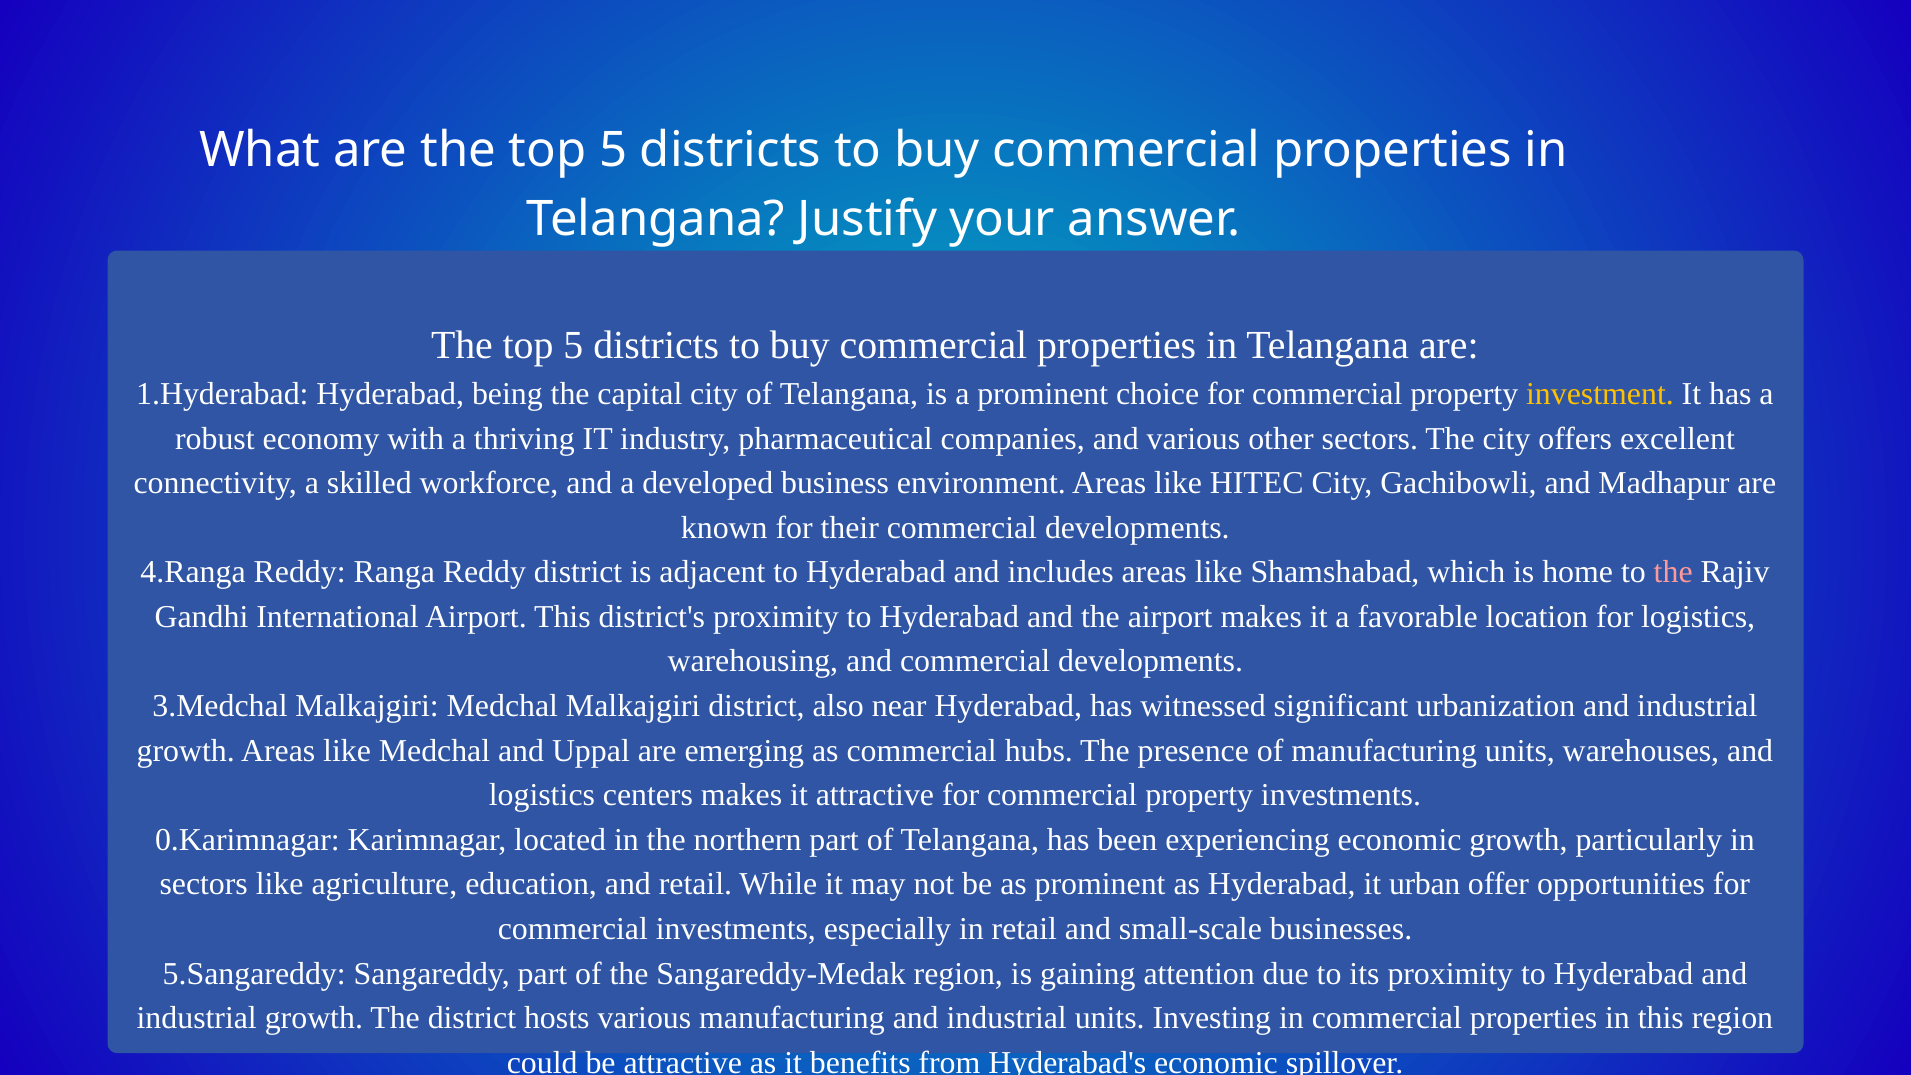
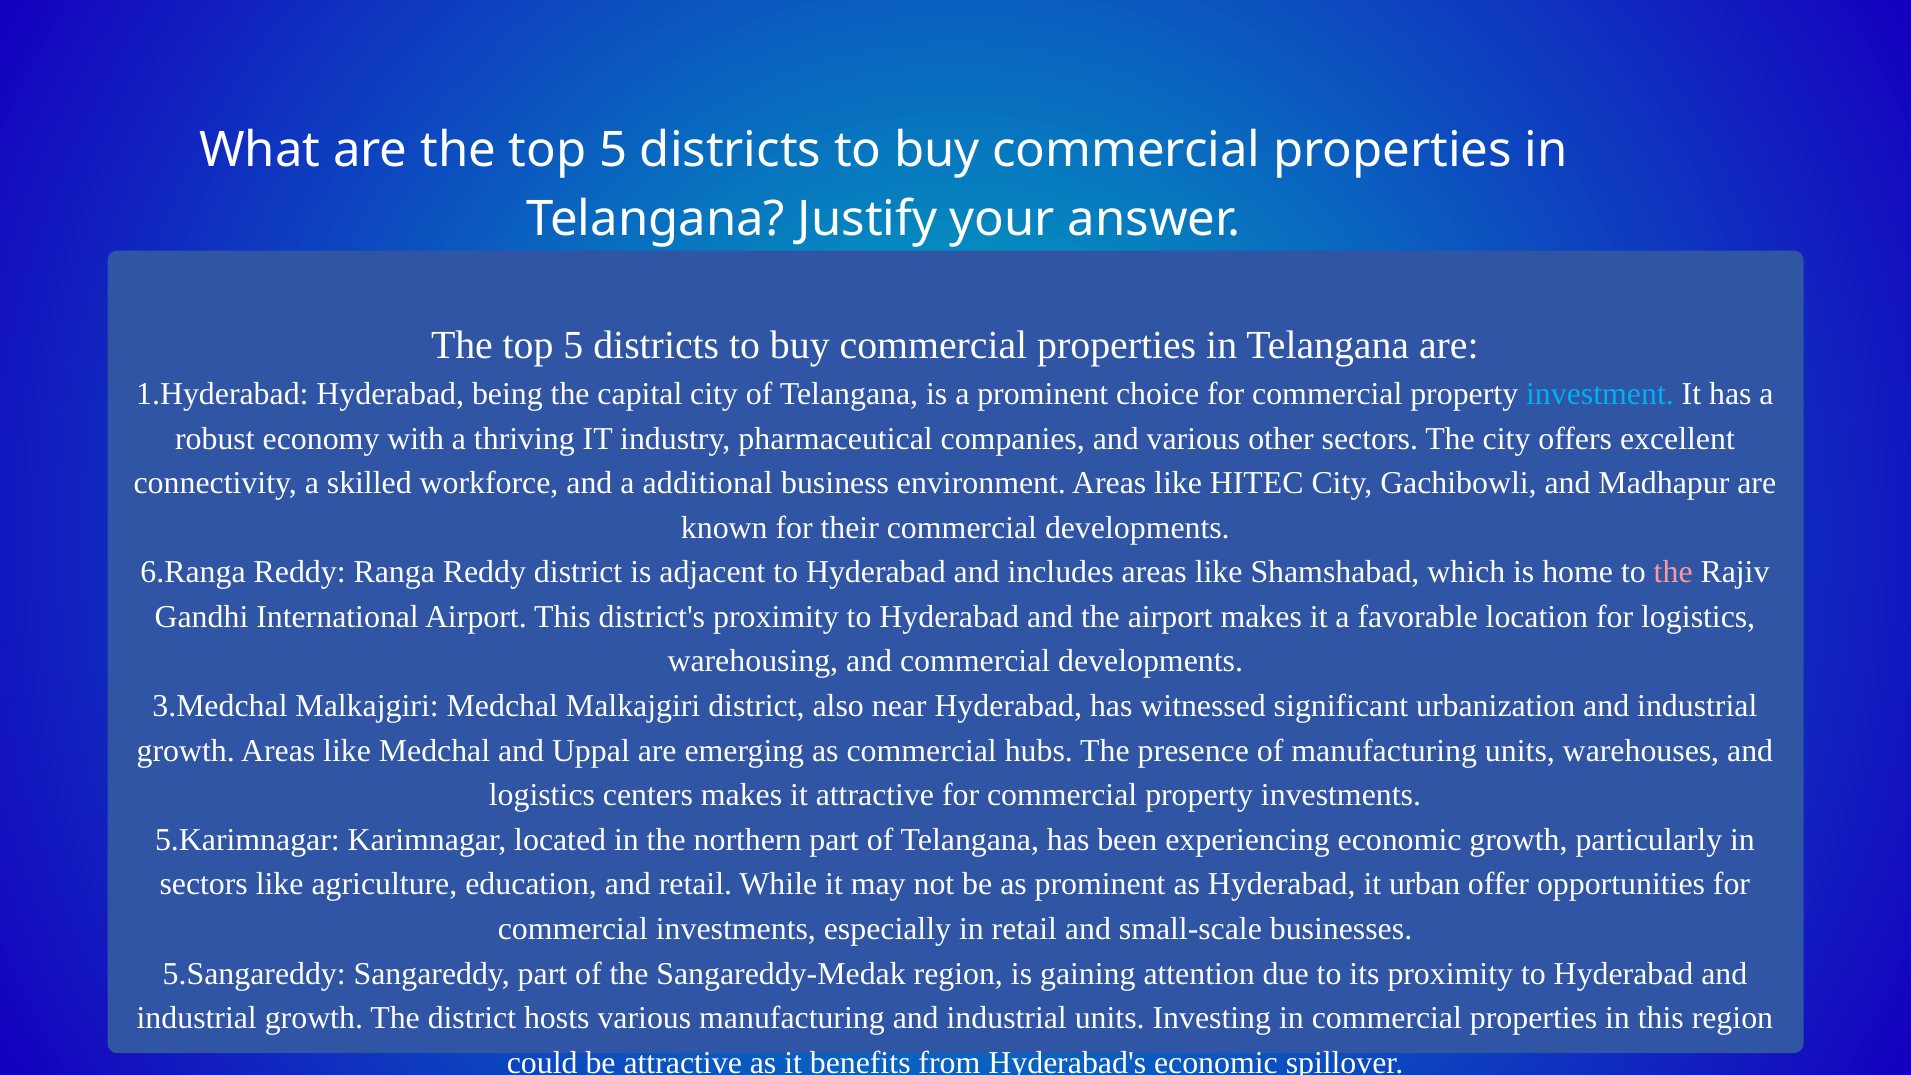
investment colour: yellow -> light blue (1600, 394)
developed: developed -> additional (708, 483)
4.Ranga: 4.Ranga -> 6.Ranga (193, 572)
0.Karimnagar: 0.Karimnagar -> 5.Karimnagar (247, 840)
